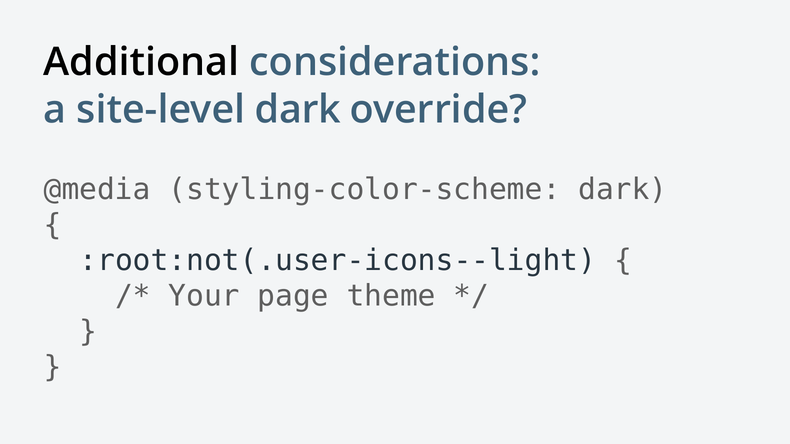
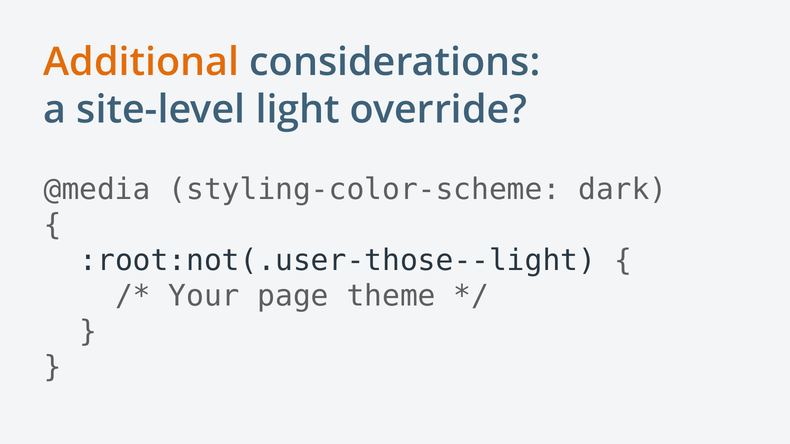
Additional colour: black -> orange (141, 62)
site-level dark: dark -> light (298, 110)
:root:not(.user-icons--light: :root:not(.user-icons--light -> :root:not(.user-those--light (338, 261)
